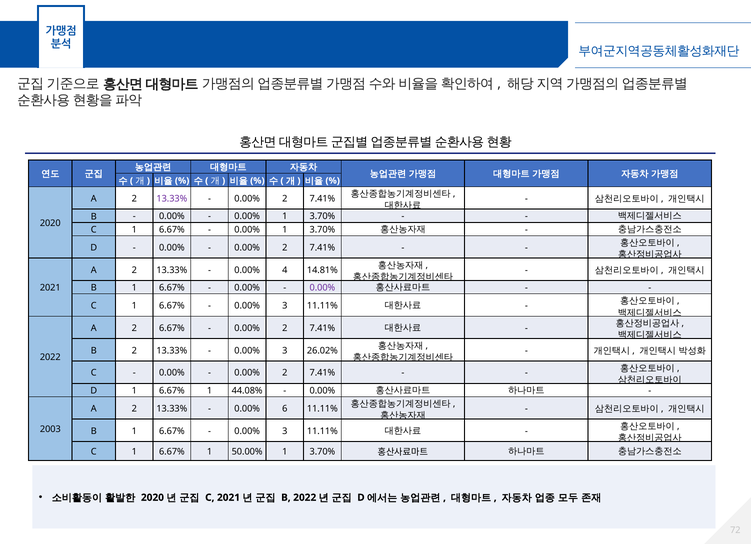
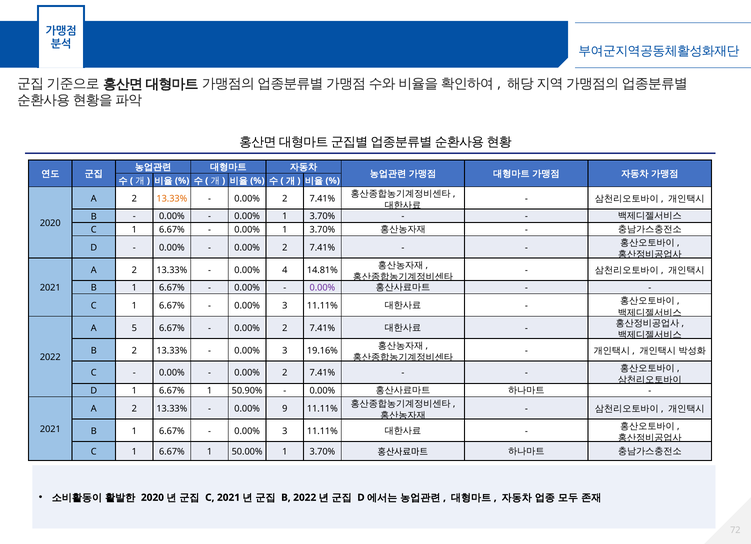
13.33% colour: purple -> orange (172, 199)
2: 2 -> 5 (134, 328)
26.02%: 26.02% -> 19.16% (322, 350)
44.08%: 44.08% -> 50.90% (247, 391)
6: 6 -> 9 (285, 409)
2003: 2003 -> 2021 (50, 429)
